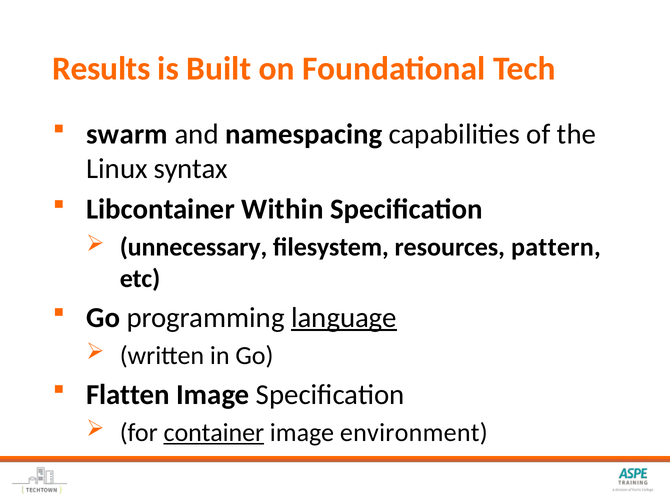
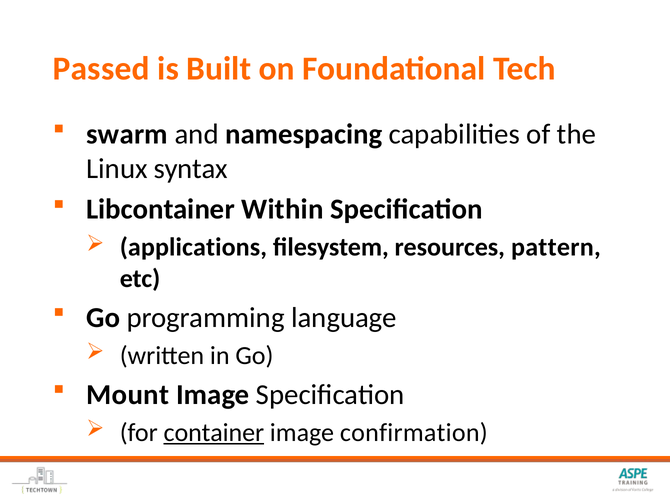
Results: Results -> Passed (101, 69)
unnecessary: unnecessary -> applications (193, 248)
language underline: present -> none (344, 318)
Flatten: Flatten -> Mount (128, 395)
environment: environment -> confirmation (414, 433)
